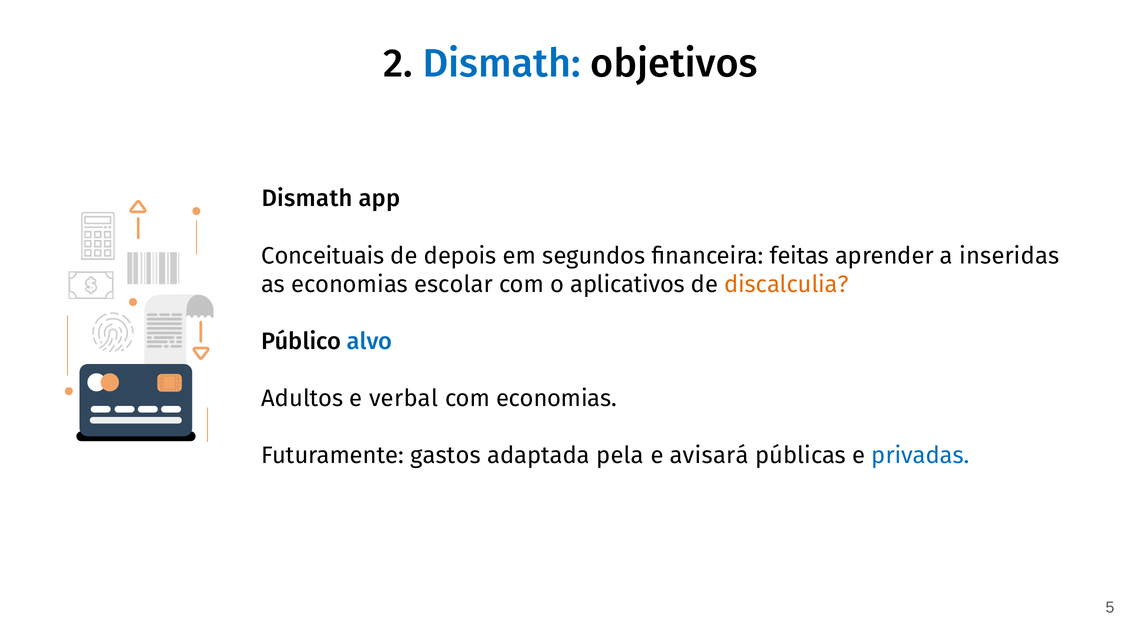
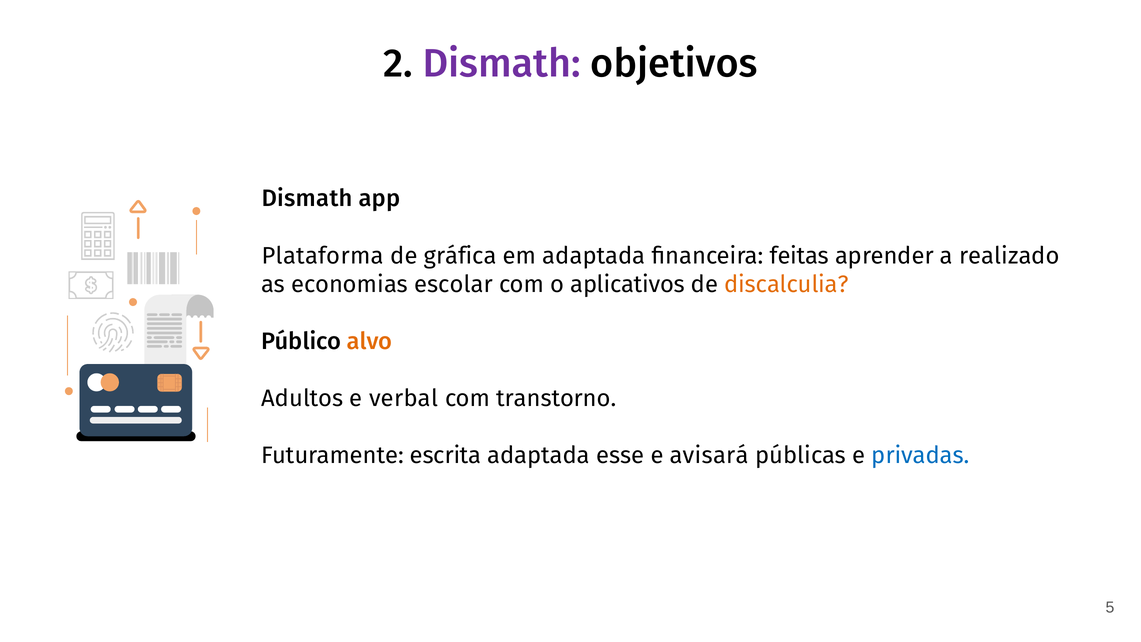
Dismath colour: blue -> purple (502, 64)
Conceituais: Conceituais -> Plataforma (323, 256)
depois: depois -> gráfica (460, 256)
em segundos: segundos -> adaptada (594, 256)
inseridas: inseridas -> realizado (1009, 256)
alvo colour: blue -> orange (370, 341)
com economias: economias -> transtorno (556, 398)
gastos: gastos -> escrita (446, 455)
pela: pela -> esse (620, 455)
